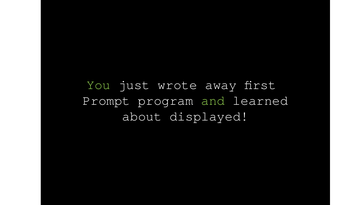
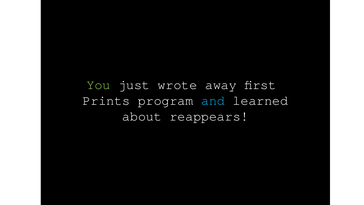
Prompt: Prompt -> Prints (106, 100)
and colour: light green -> light blue (213, 100)
displayed: displayed -> reappears (209, 116)
